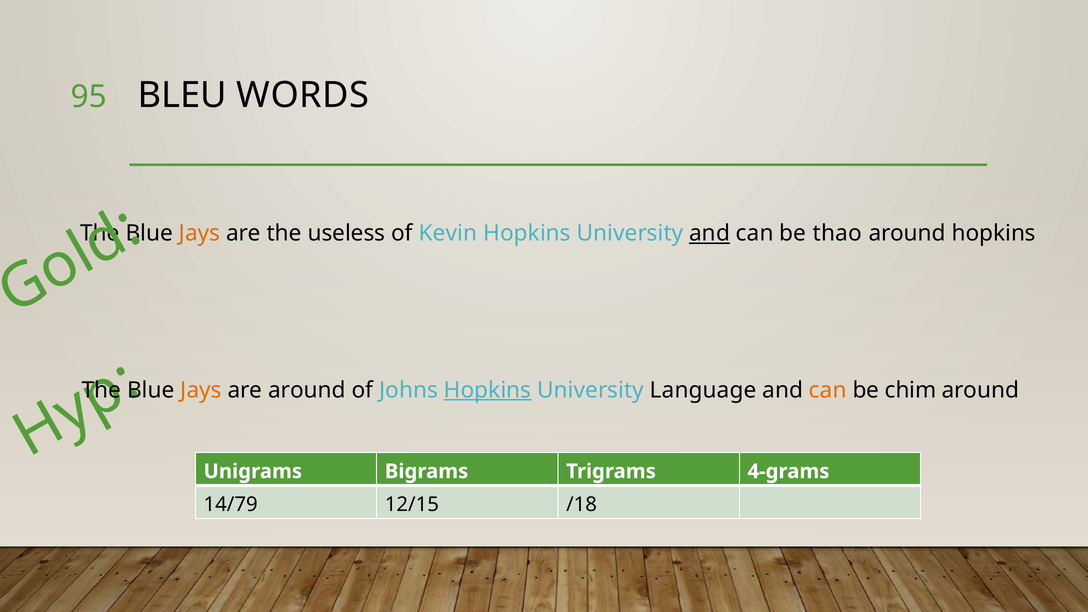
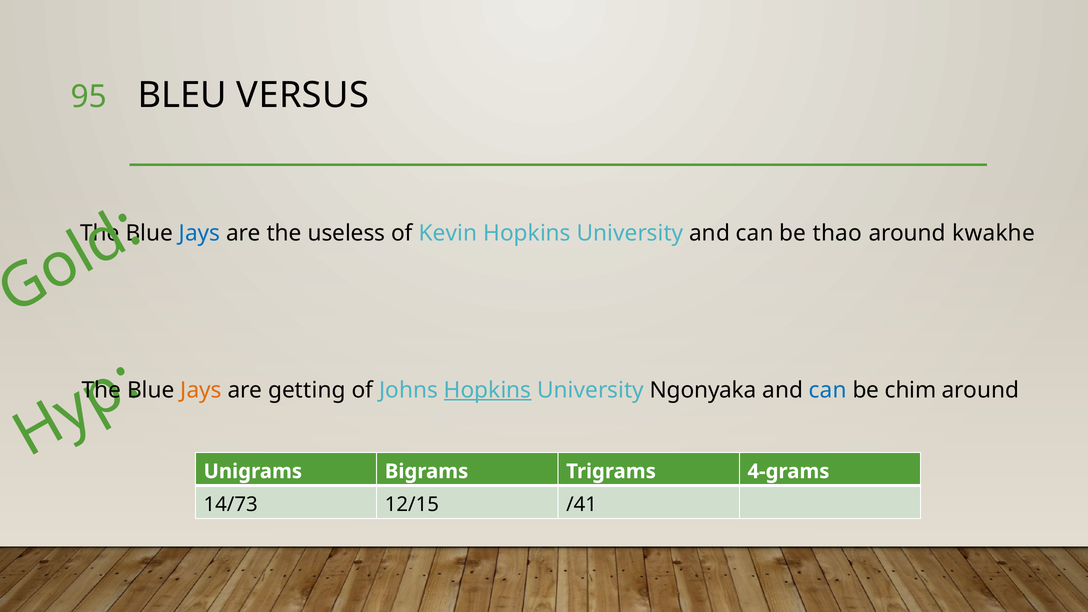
WORDS: WORDS -> VERSUS (303, 95)
Jays colour: orange -> blue (200, 233)
and underline: present -> none (710, 233)
around hopkins: hopkins -> kwakhe (994, 233)
are around: around -> getting (307, 390)
Language: Language -> Ngonyaka (703, 390)
can colour: orange -> blue (828, 390)
14/79: 14/79 -> 14/73 (231, 504)
/18: /18 -> /41 (582, 504)
